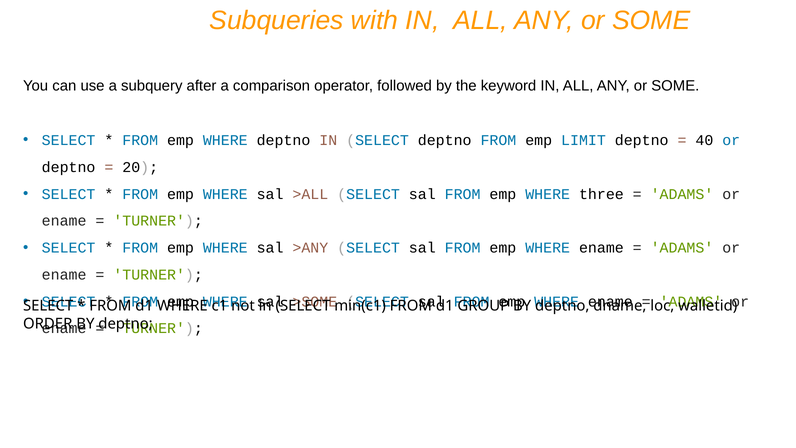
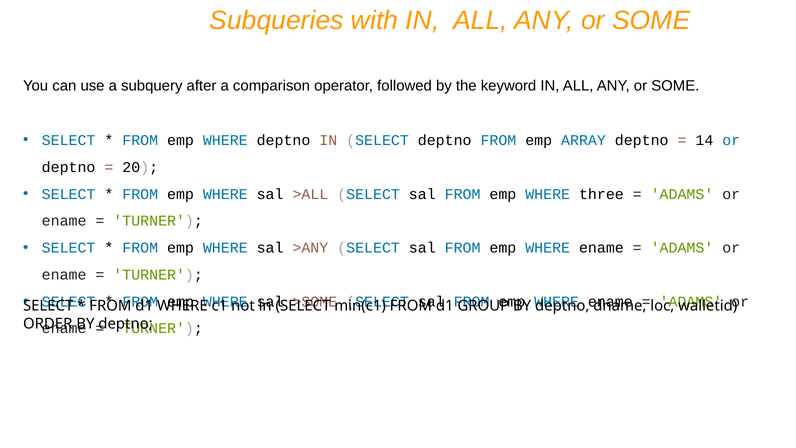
LIMIT: LIMIT -> ARRAY (583, 140)
40: 40 -> 14 (704, 140)
